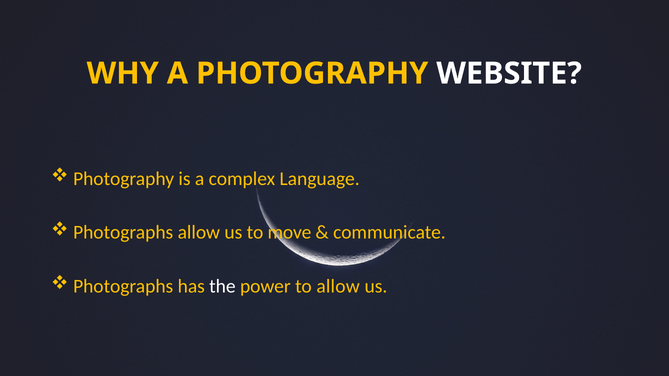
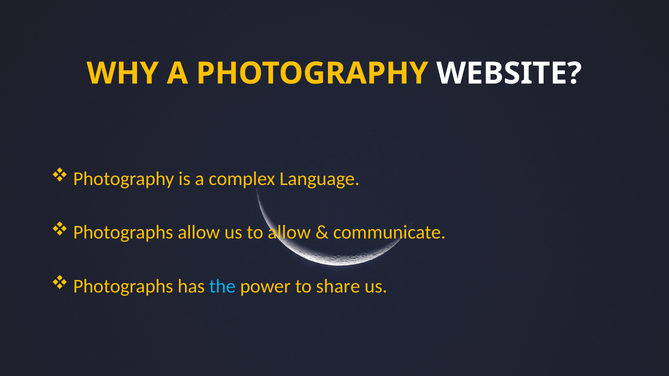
to move: move -> allow (289, 233)
the colour: white -> light blue (222, 286)
to allow: allow -> share (338, 286)
